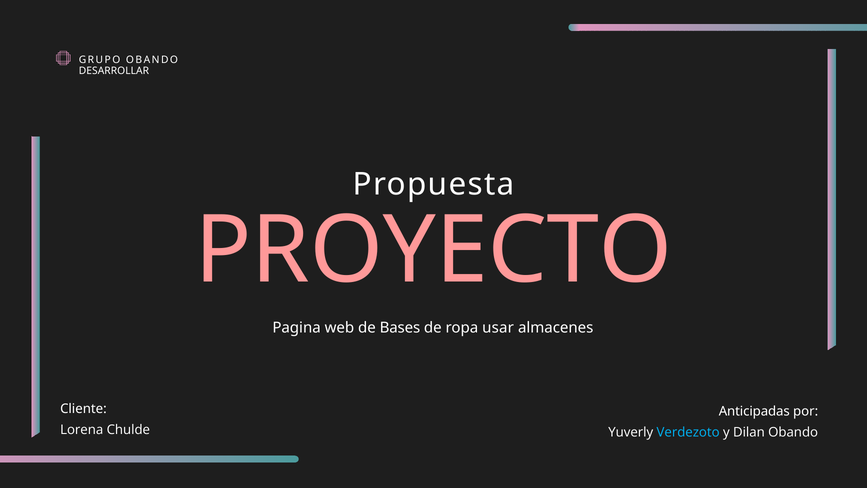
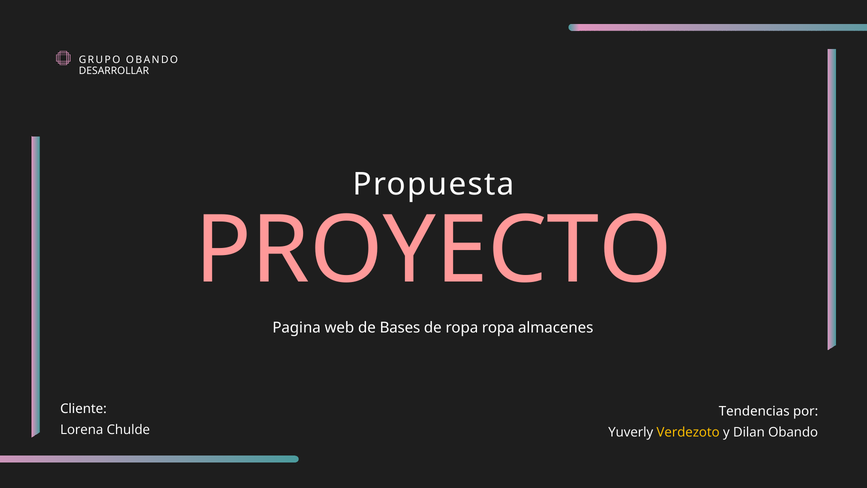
ropa usar: usar -> ropa (498, 328)
Anticipadas: Anticipadas -> Tendencias (754, 411)
Verdezoto colour: light blue -> yellow (688, 432)
